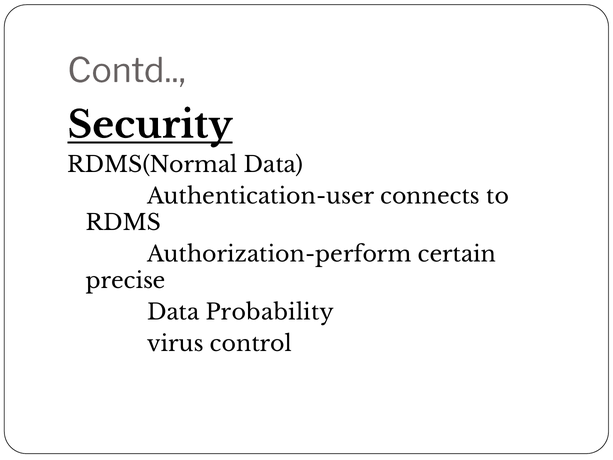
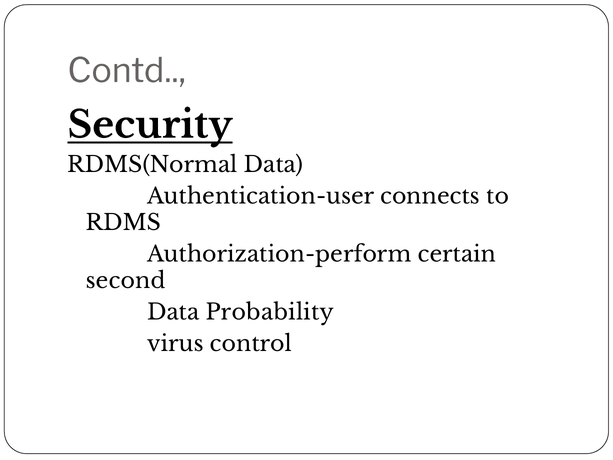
precise: precise -> second (126, 281)
